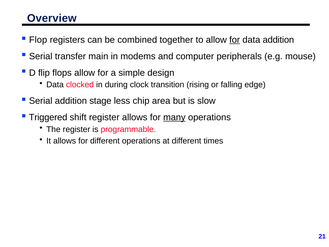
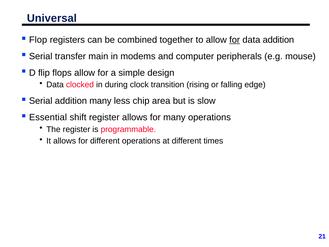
Overview: Overview -> Universal (52, 18)
addition stage: stage -> many (100, 101)
Triggered: Triggered -> Essential (48, 117)
many underline: present -> none (174, 117)
